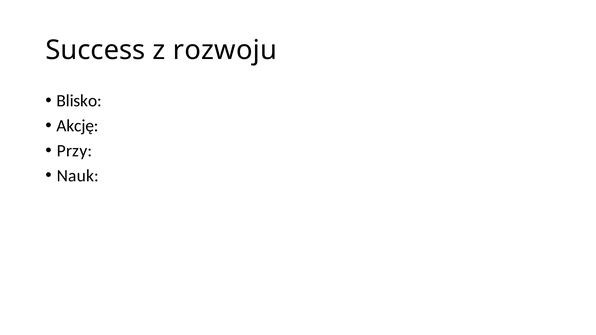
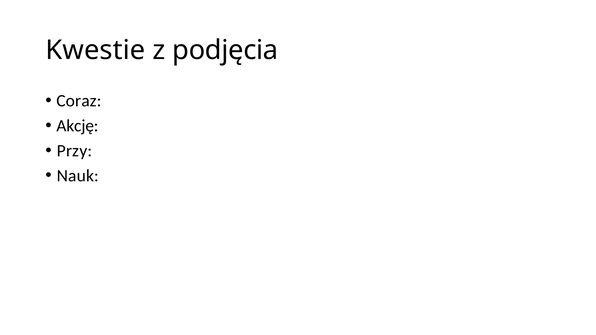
Success: Success -> Kwestie (95, 50)
rozwoju: rozwoju -> podjęcia (225, 50)
Blisko: Blisko -> Coraz (79, 101)
